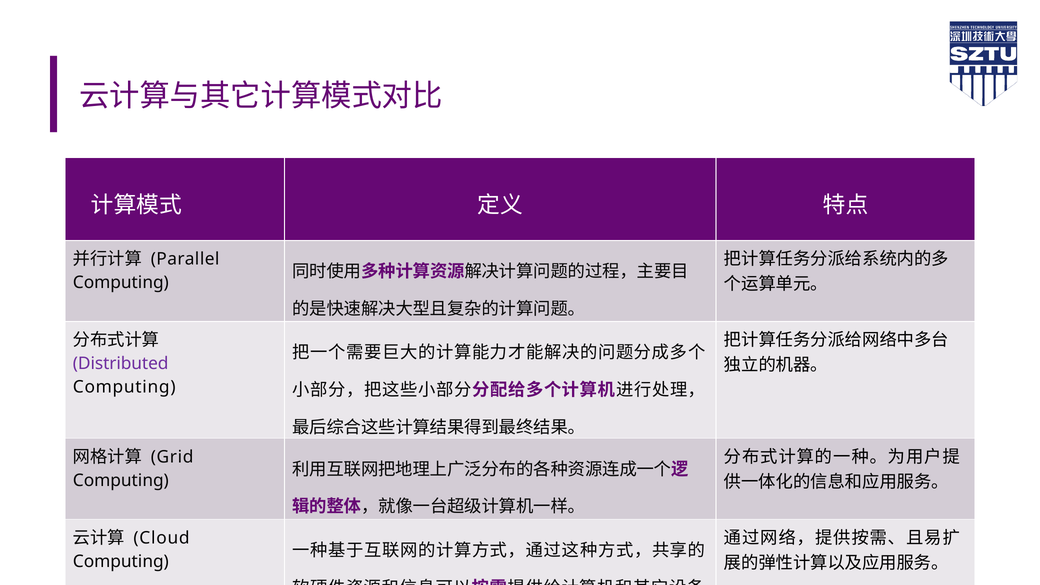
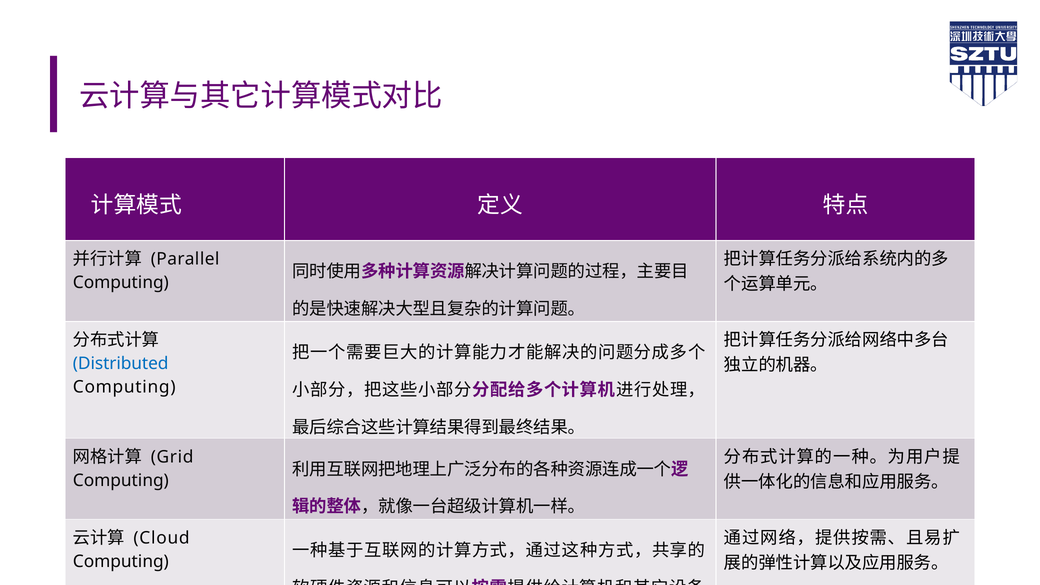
Distributed colour: purple -> blue (121, 364)
